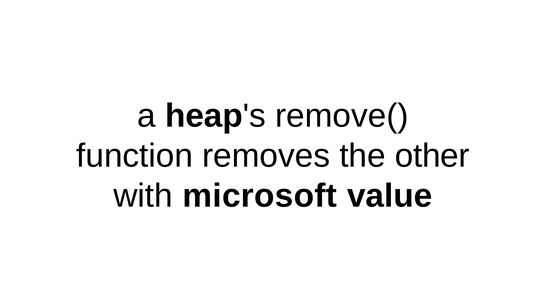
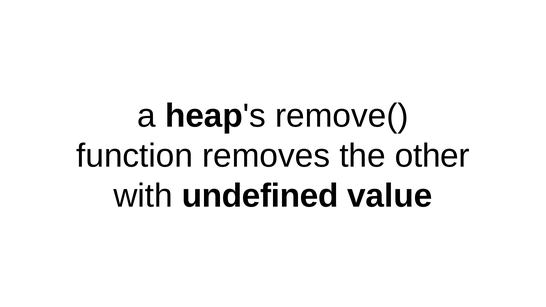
microsoft: microsoft -> undefined (260, 196)
